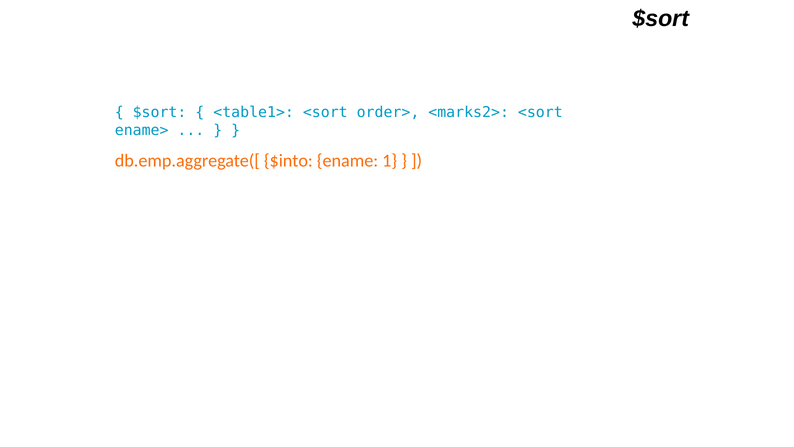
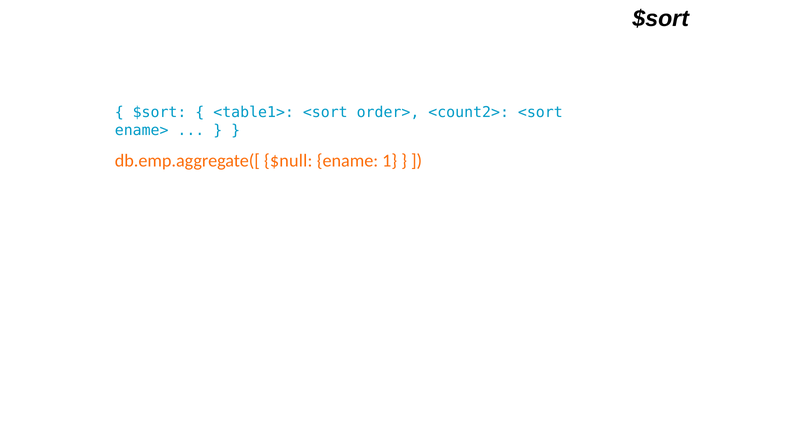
<marks2>: <marks2> -> <count2> (469, 112)
$into: $into -> $null (288, 160)
